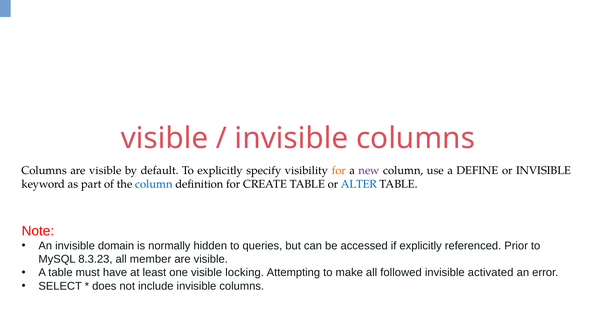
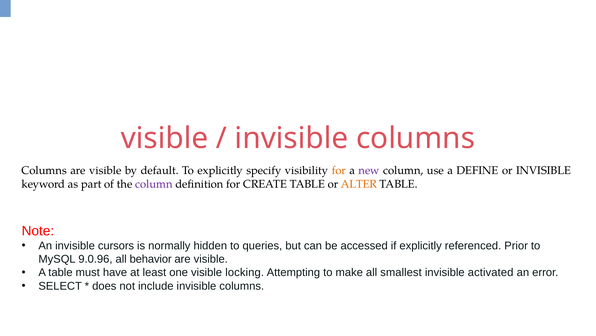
column colour: blue -> purple (154, 184)
ALTER colour: blue -> orange (359, 184)
domain: domain -> cursors (116, 245)
8.3.23: 8.3.23 -> 9.0.96 (95, 259)
member: member -> behavior (151, 259)
followed: followed -> smallest (401, 272)
